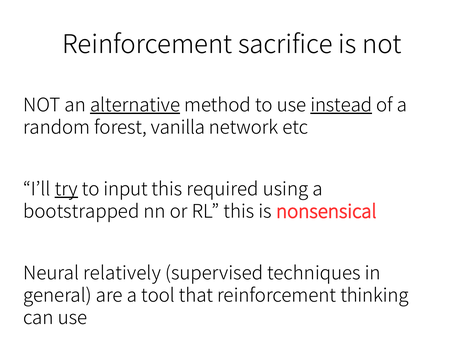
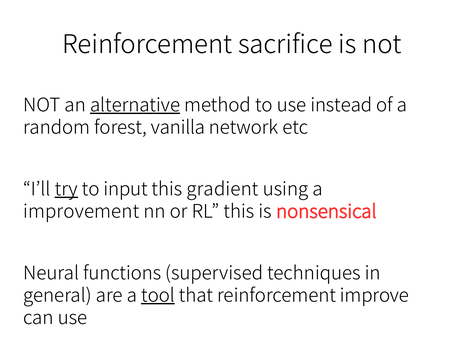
instead underline: present -> none (341, 105)
required: required -> gradient (222, 189)
bootstrapped: bootstrapped -> improvement (81, 212)
relatively: relatively -> functions (122, 273)
tool underline: none -> present (158, 296)
thinking: thinking -> improve (374, 296)
